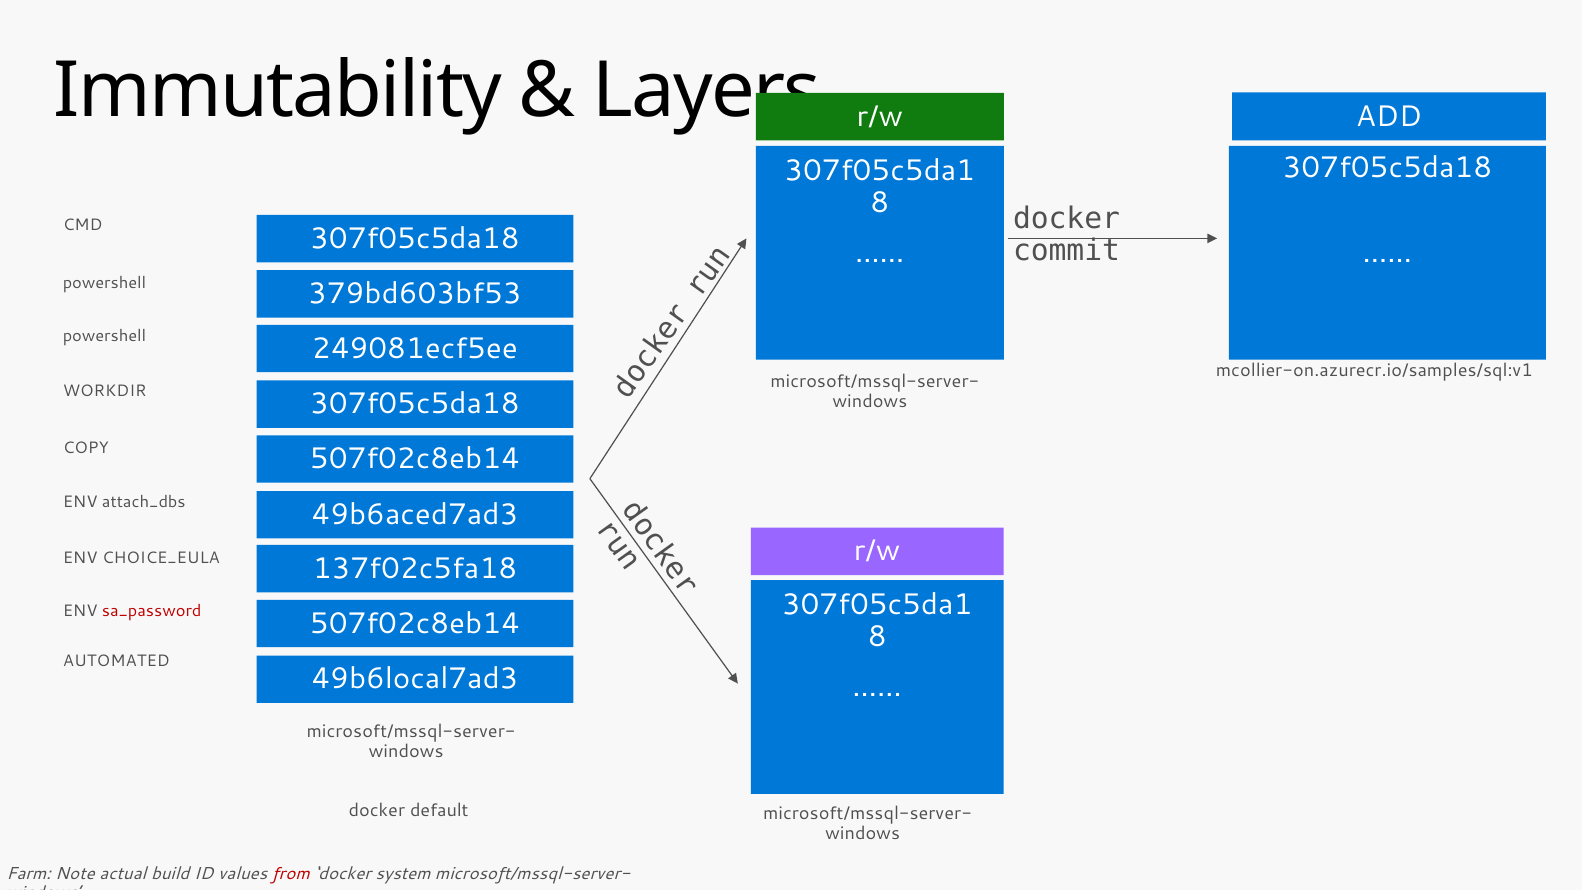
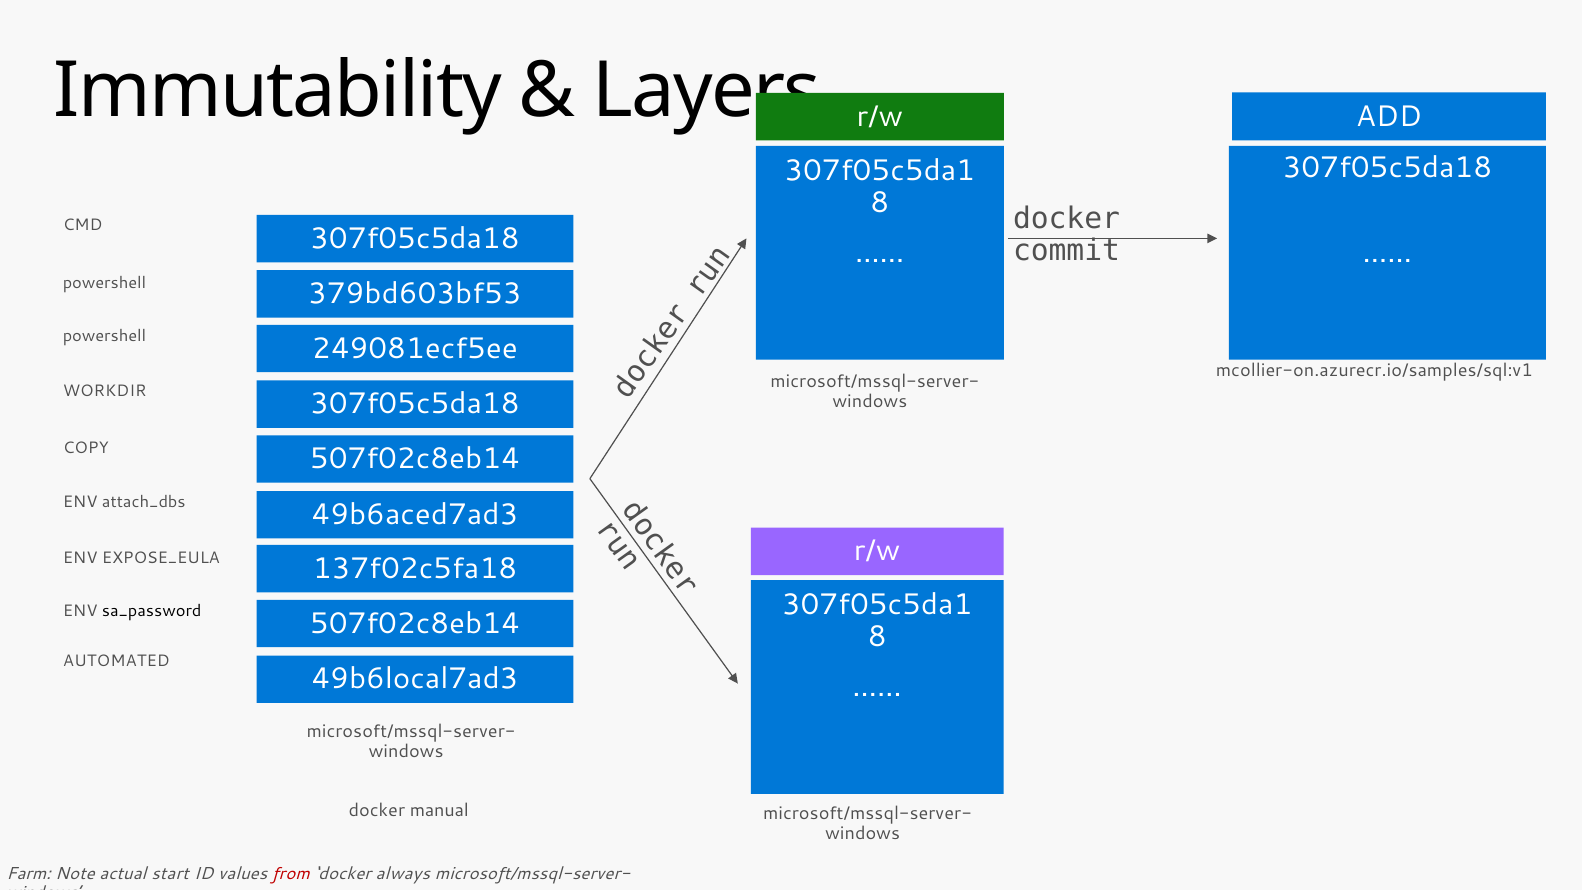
CHOICE_EULA: CHOICE_EULA -> EXPOSE_EULA (161, 558)
sa_password colour: red -> black (152, 611)
default: default -> manual (439, 810)
build: build -> start (170, 874)
system: system -> always (403, 874)
